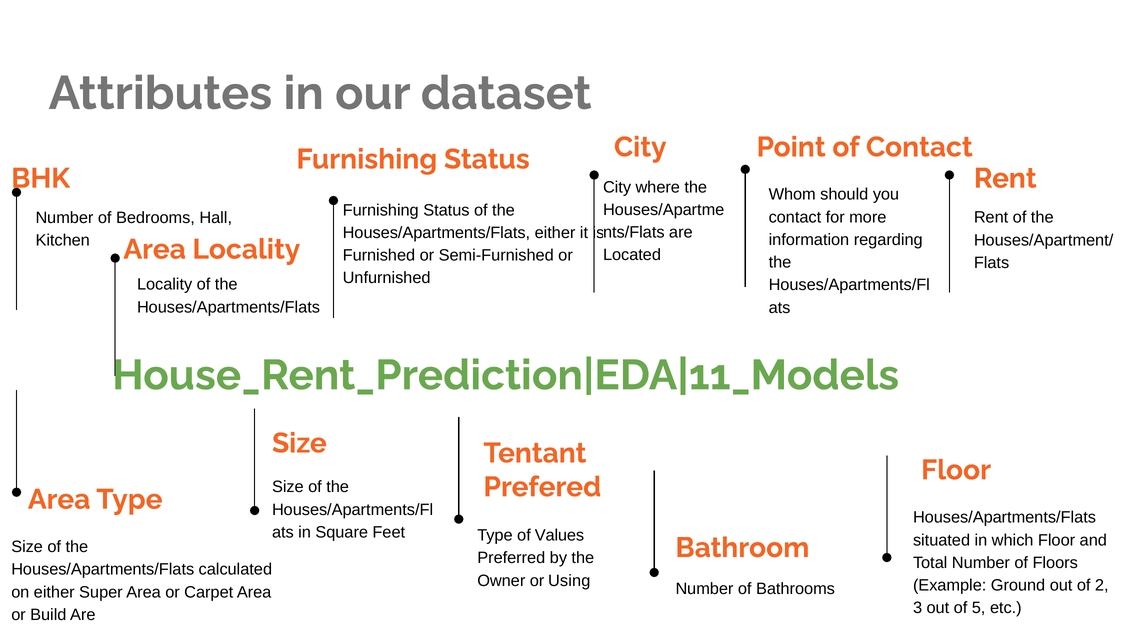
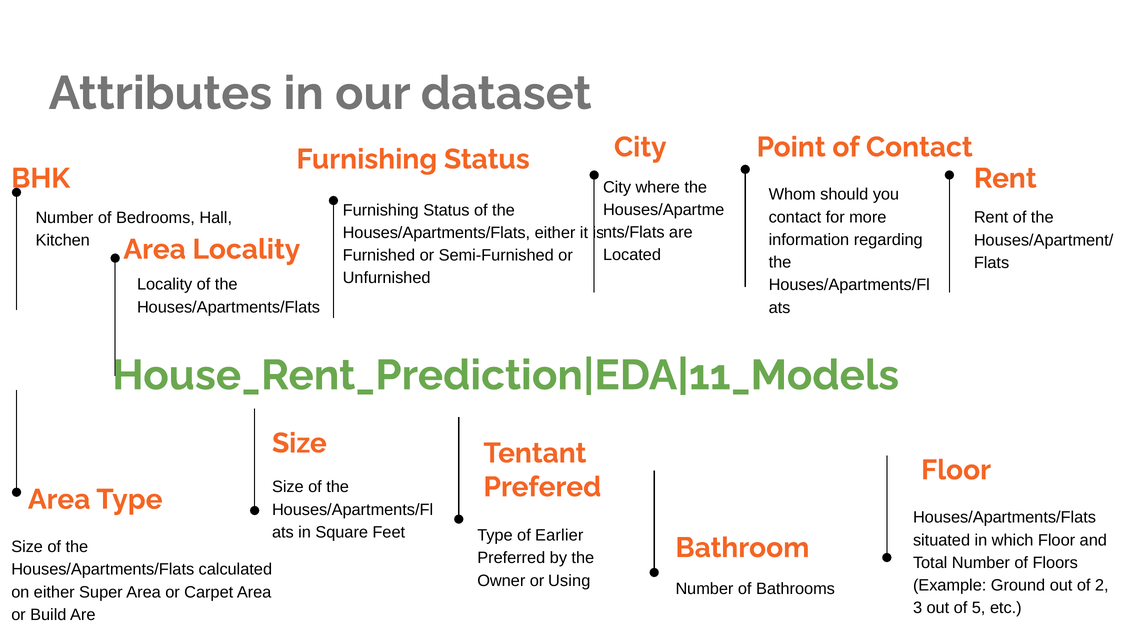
Values: Values -> Earlier (559, 535)
